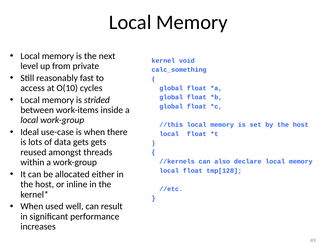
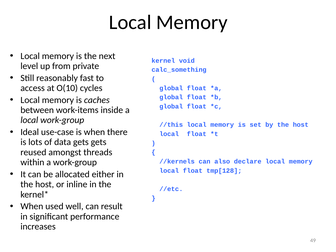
strided: strided -> caches (97, 100)
